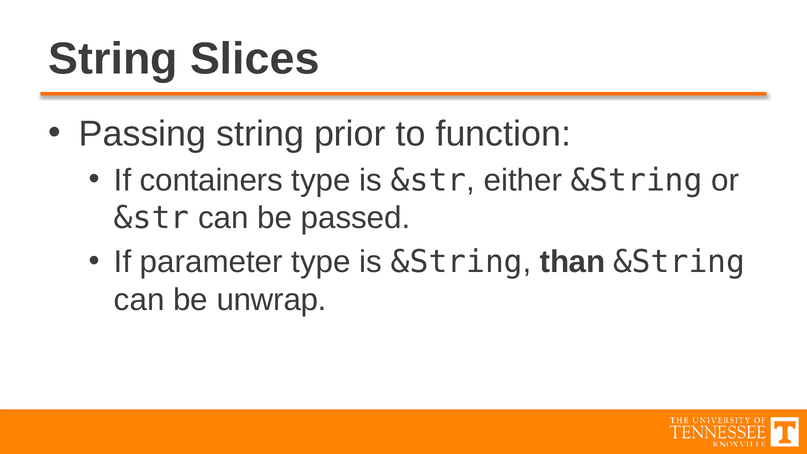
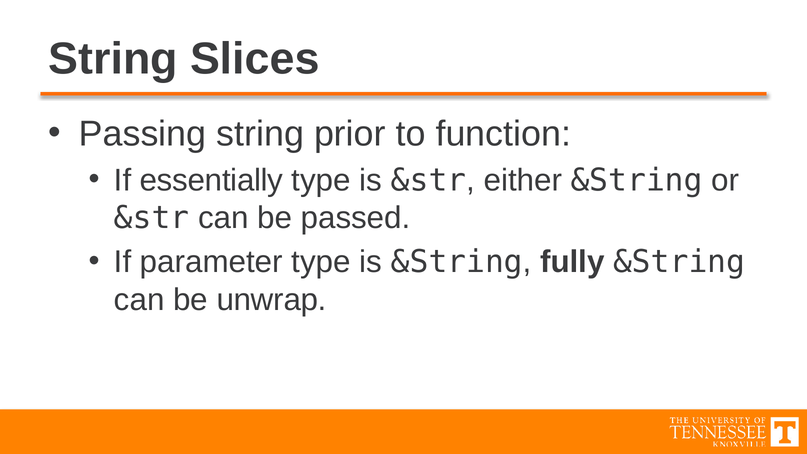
containers: containers -> essentially (212, 180)
than: than -> fully (572, 262)
